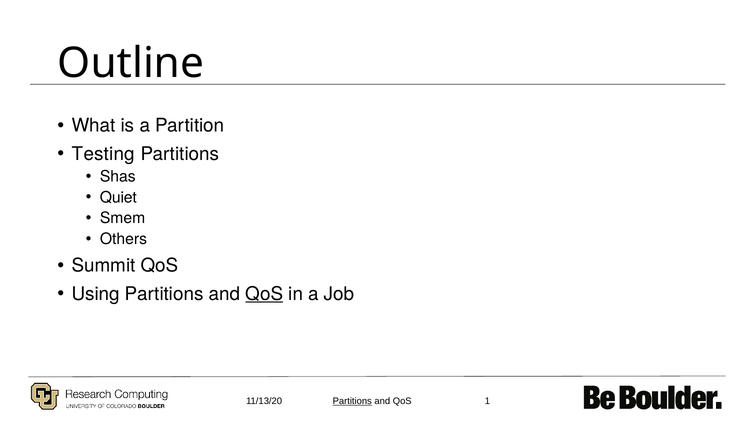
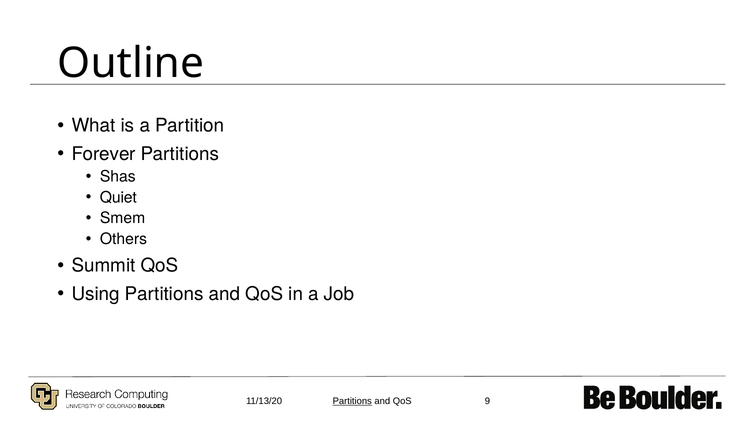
Testing: Testing -> Forever (104, 154)
QoS underline: present -> none (264, 294)
1: 1 -> 9 (487, 401)
